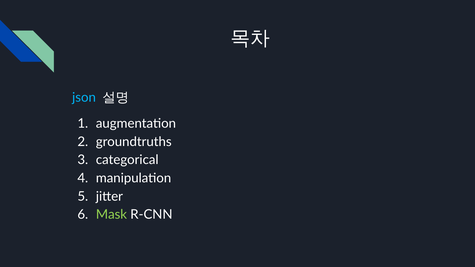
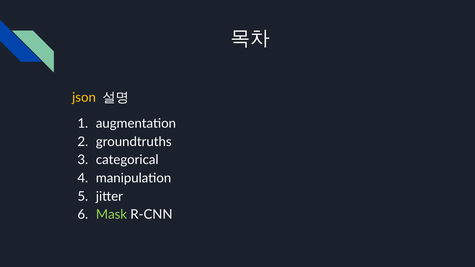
json colour: light blue -> yellow (84, 97)
